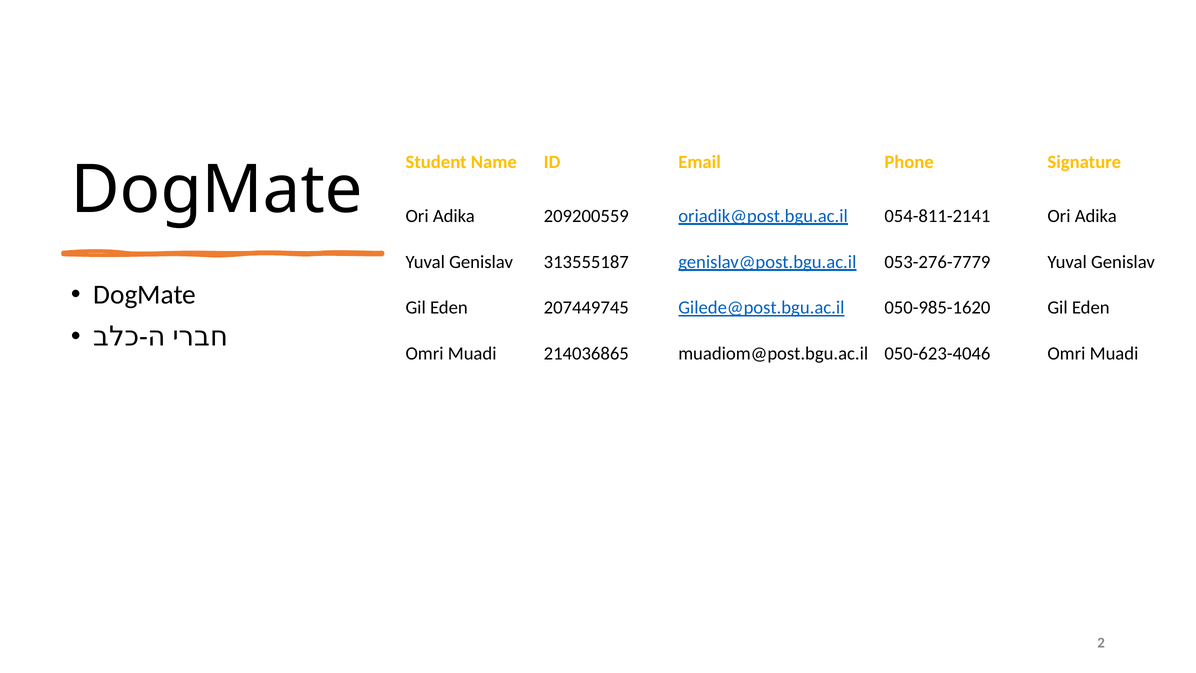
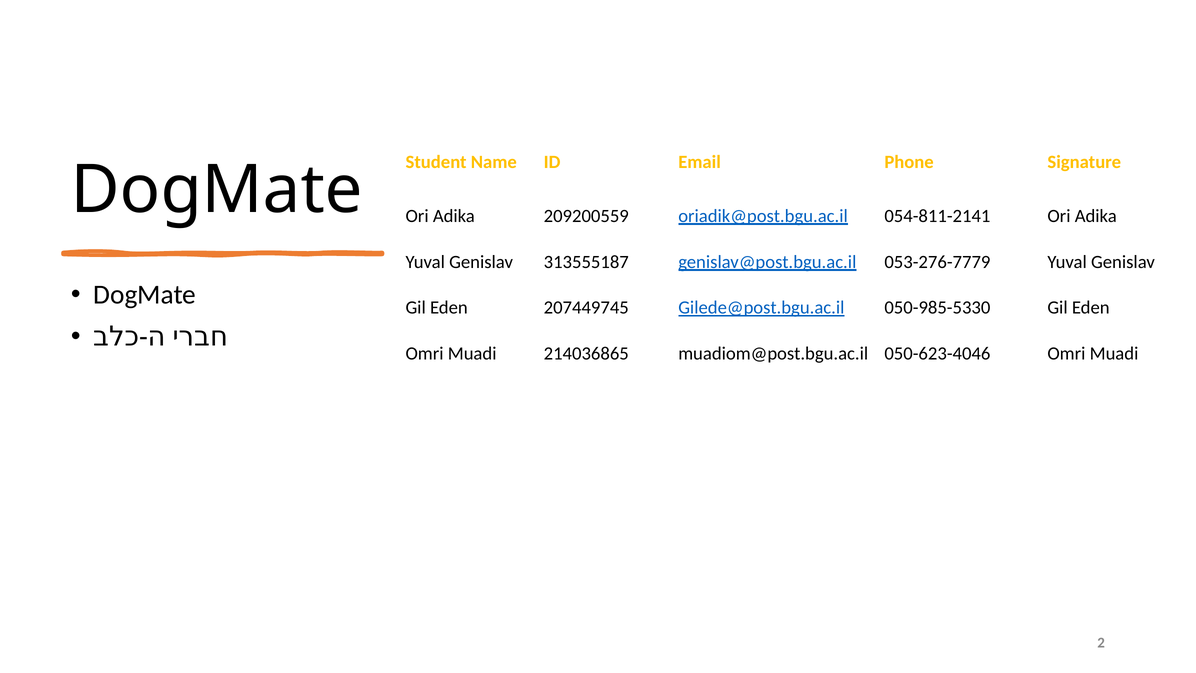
050-985-1620: 050-985-1620 -> 050-985-5330 (937, 308)
